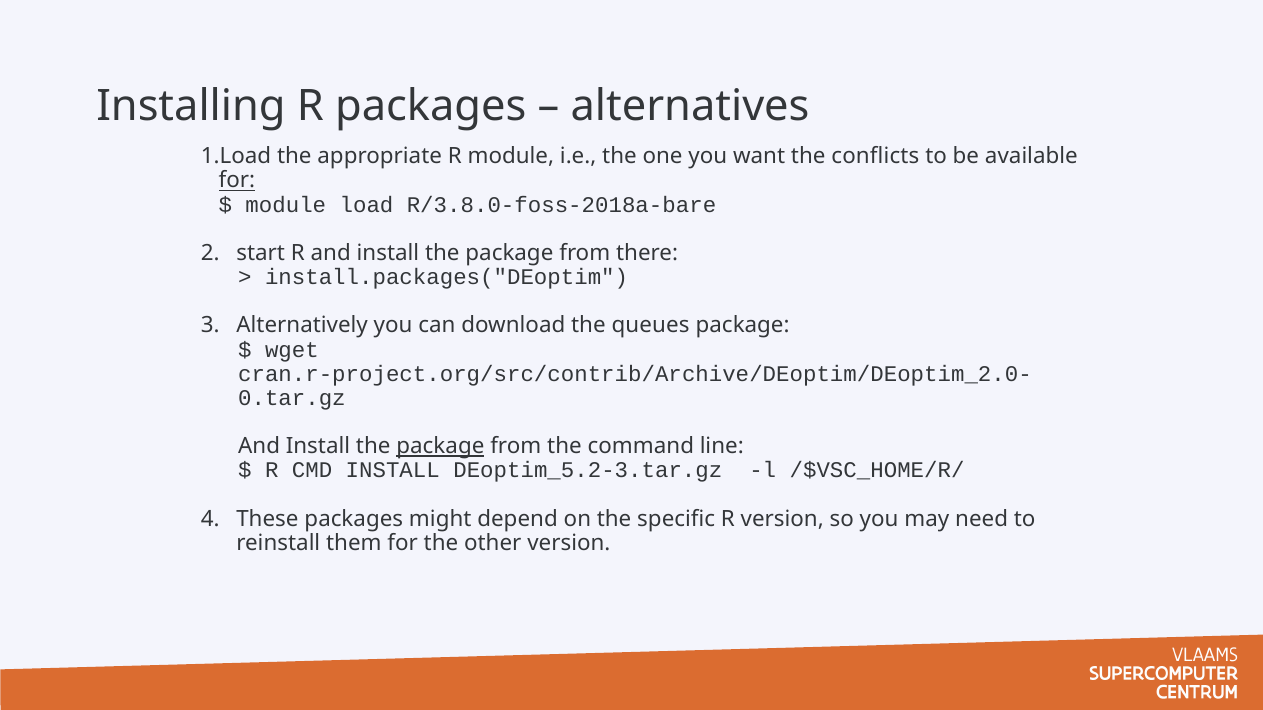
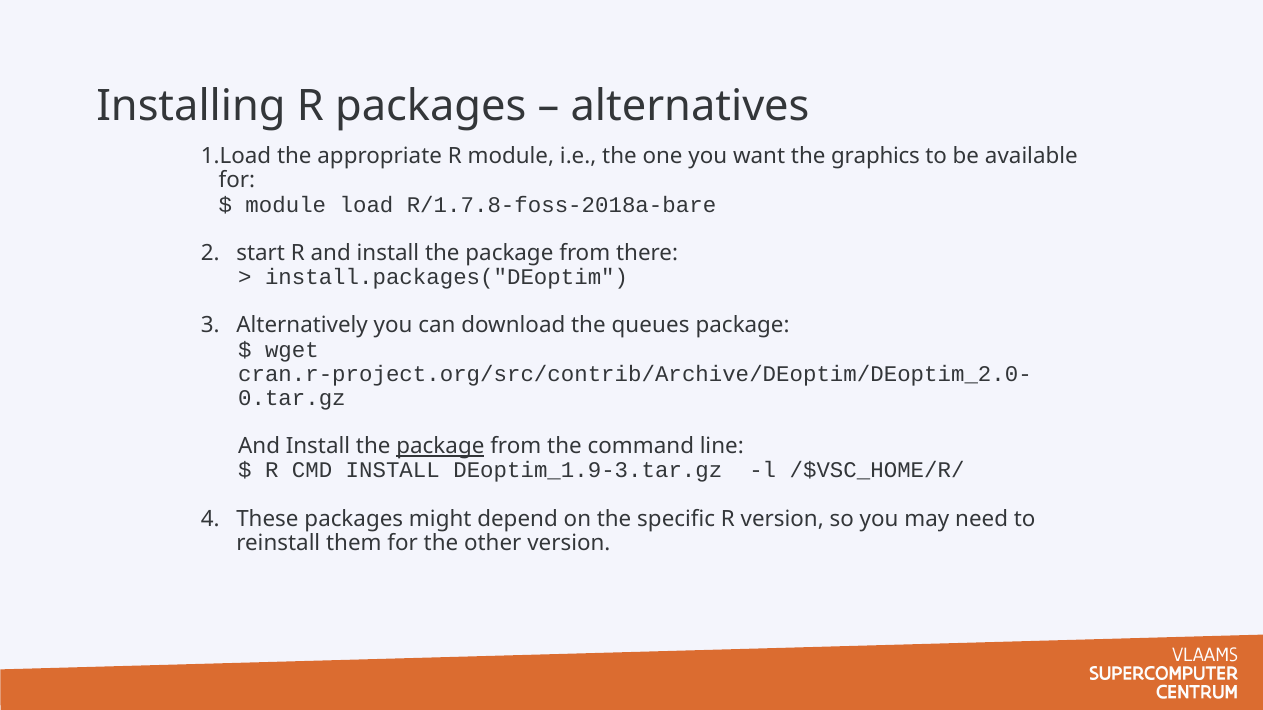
conflicts: conflicts -> graphics (876, 157)
for underline: present -> none (237, 181)
R/3.8.0-foss-2018a-bare: R/3.8.0-foss-2018a-bare -> R/1.7.8-foss-2018a-bare (561, 205)
DEoptim_5.2-3.tar.gz: DEoptim_5.2-3.tar.gz -> DEoptim_1.9-3.tar.gz (588, 471)
